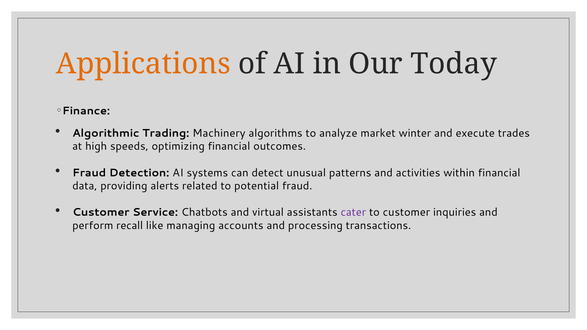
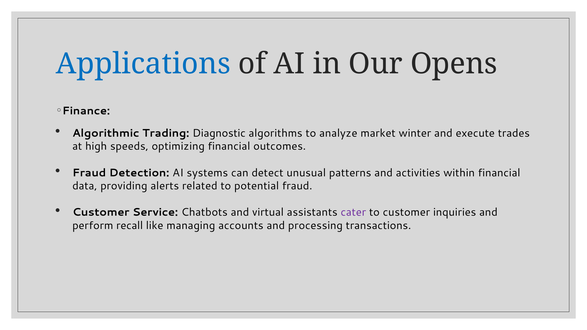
Applications colour: orange -> blue (143, 64)
Today: Today -> Opens (454, 64)
Machinery: Machinery -> Diagnostic (219, 133)
